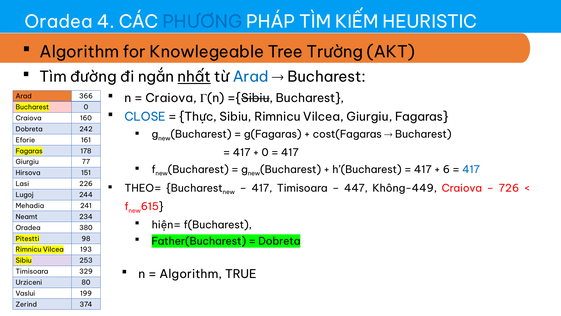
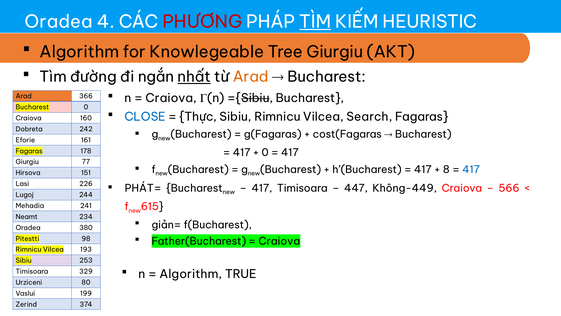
PHƯƠNG colour: blue -> red (202, 22)
TÌM underline: none -> present (315, 22)
Tree Trường: Trường -> Giurgiu (335, 52)
Arad colour: blue -> orange (251, 77)
Vilcea Giurgiu: Giurgiu -> Search (369, 117)
6: 6 -> 8 (446, 169)
THEO=: THEO= -> PHÁT= (143, 188)
726: 726 -> 566 (509, 188)
hiện=: hiện= -> giản= (166, 225)
Dobreta: Dobreta -> Craiova (279, 241)
